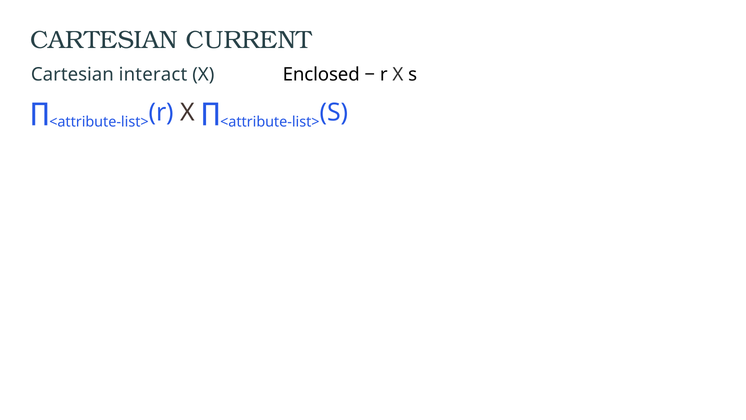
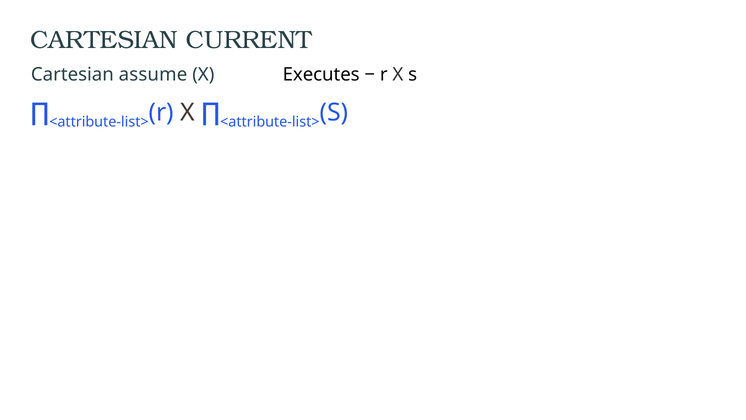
interact: interact -> assume (153, 74)
Enclosed: Enclosed -> Executes (321, 74)
